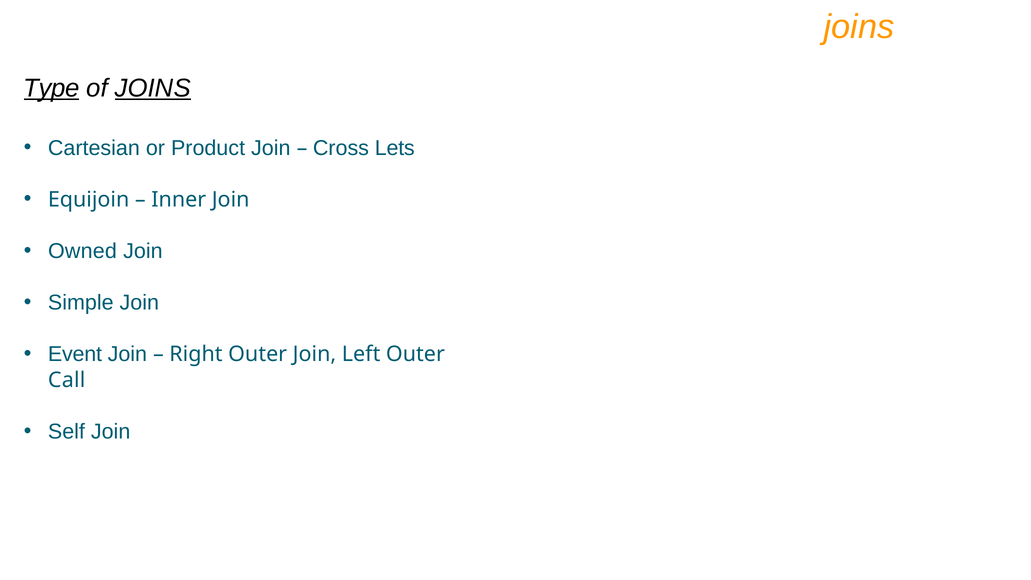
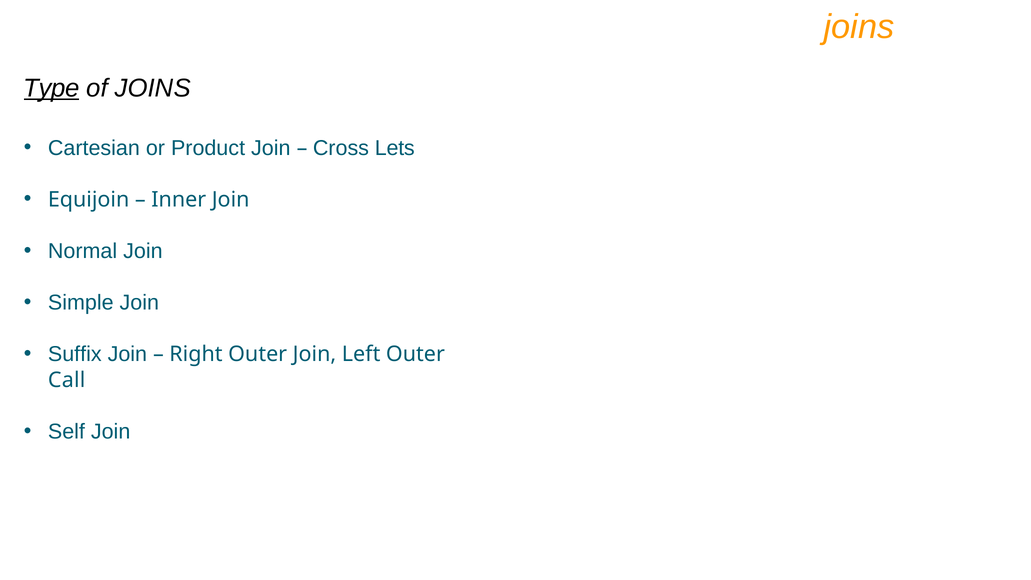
JOINS underline: present -> none (153, 88)
Owned: Owned -> Normal (83, 251)
Event: Event -> Suffix (75, 354)
